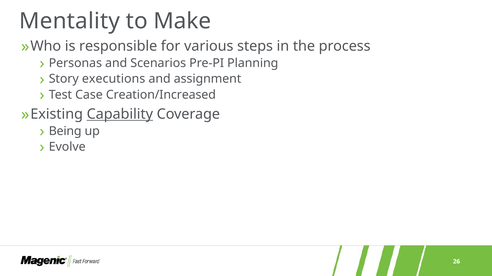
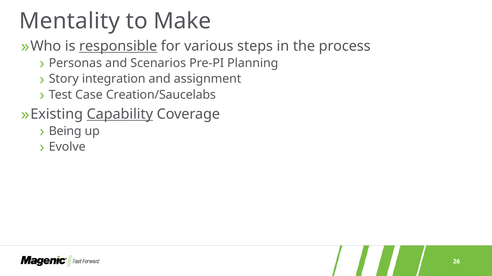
responsible underline: none -> present (118, 46)
executions: executions -> integration (114, 79)
Creation/Increased: Creation/Increased -> Creation/Saucelabs (161, 95)
